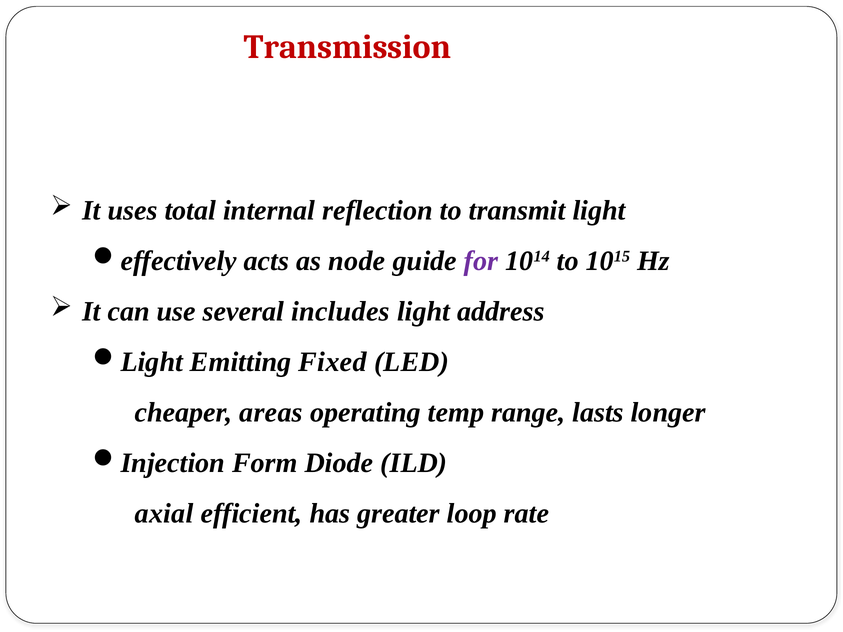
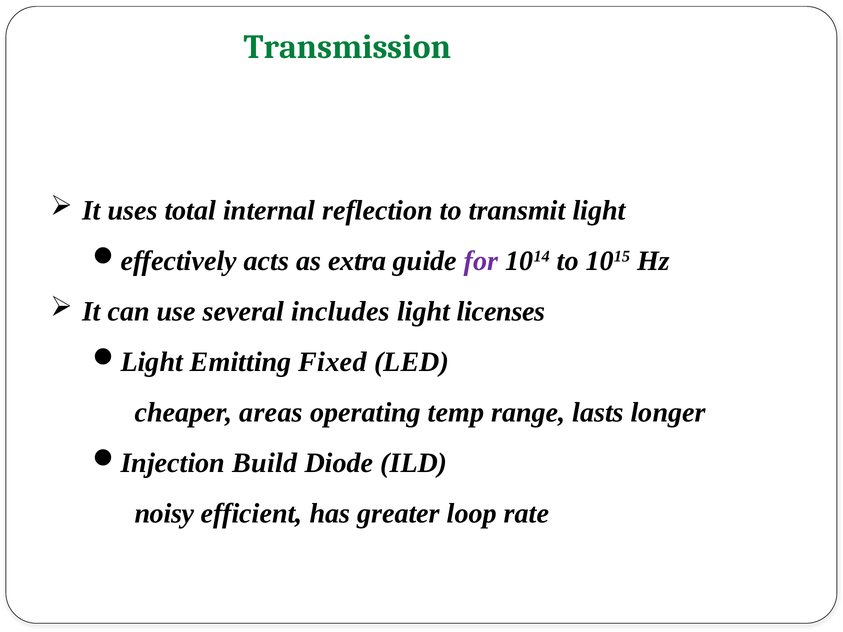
Transmission colour: red -> green (348, 47)
node: node -> extra (357, 261)
address: address -> licenses (501, 312)
Form: Form -> Build (265, 463)
axial: axial -> noisy (164, 514)
